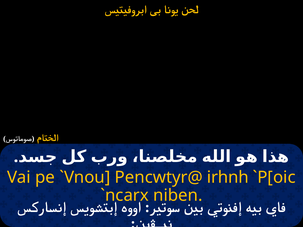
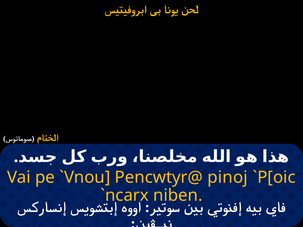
irhnh: irhnh -> pinoj (228, 177)
